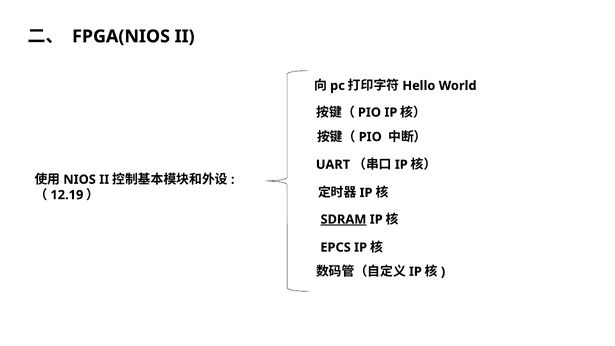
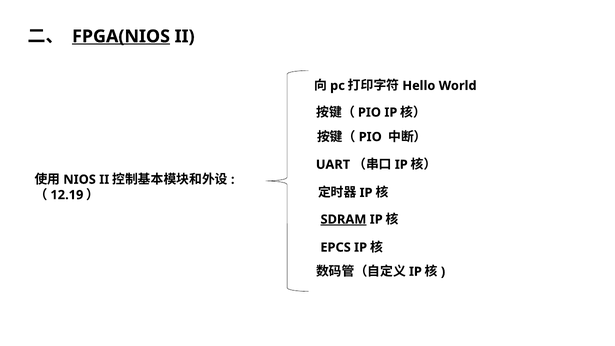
FPGA(NIOS underline: none -> present (121, 36)
